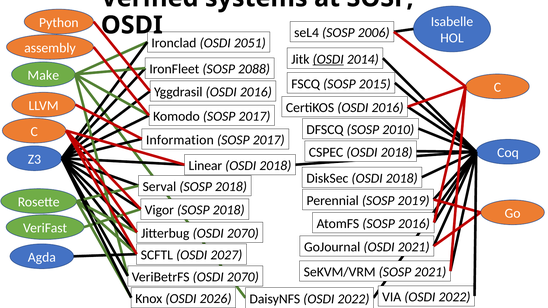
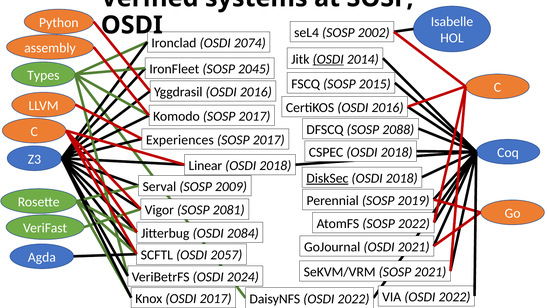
2006: 2006 -> 2002 (374, 33)
2051: 2051 -> 2074 (250, 43)
2088: 2088 -> 2045 (254, 69)
Make: Make -> Types (43, 75)
2010: 2010 -> 2088 (398, 130)
Information: Information -> Experiences (180, 140)
DiskSec underline: none -> present (327, 178)
Serval SOSP 2018: 2018 -> 2009 (231, 187)
Vigor SOSP 2018: 2018 -> 2081 (229, 210)
SOSP 2016: 2016 -> 2022 (414, 224)
Jitterbug OSDI 2070: 2070 -> 2084 (243, 233)
2027: 2027 -> 2057 (226, 255)
VeriBetrFS OSDI 2070: 2070 -> 2024 (243, 277)
OSDI 2026: 2026 -> 2017 (216, 299)
